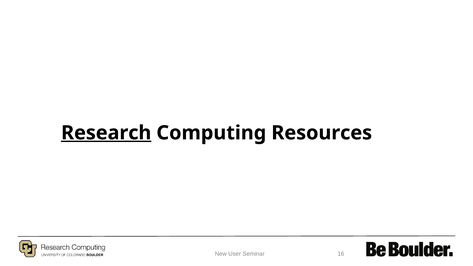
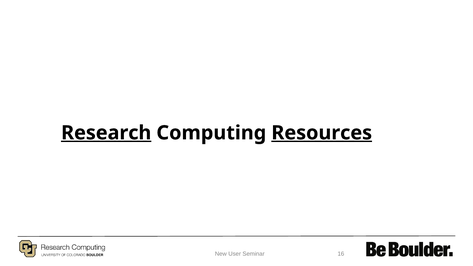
Resources underline: none -> present (322, 133)
